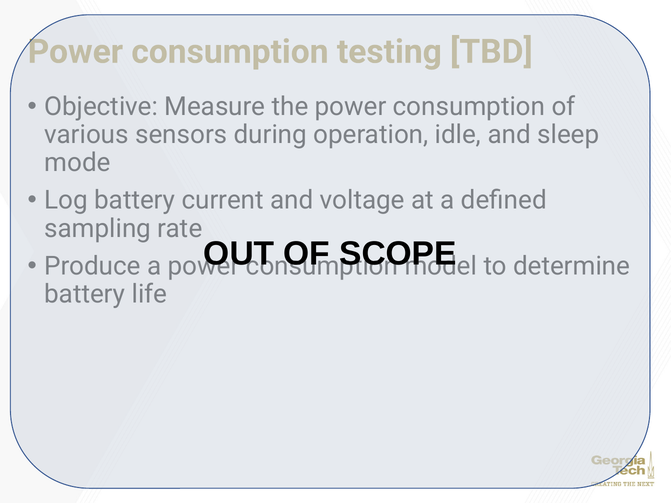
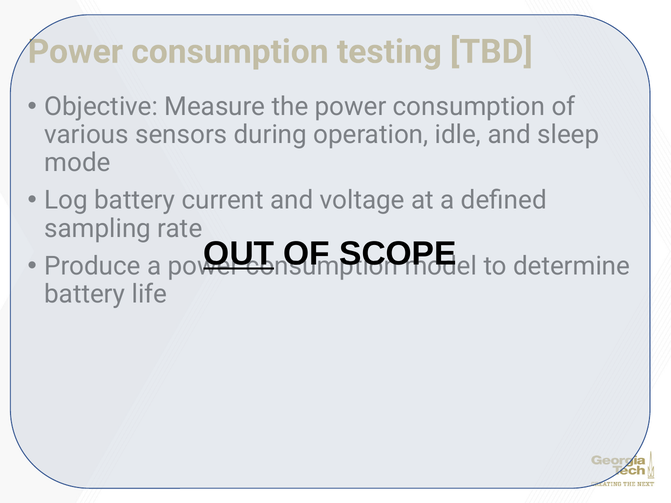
OUT underline: none -> present (239, 254)
